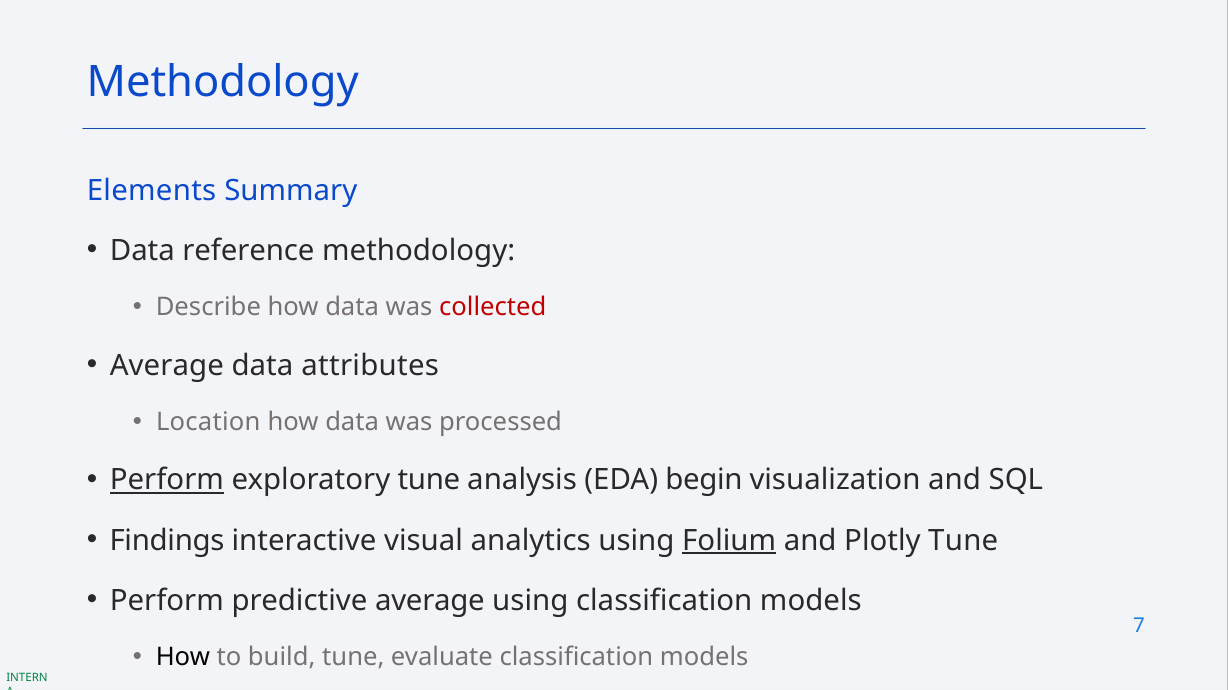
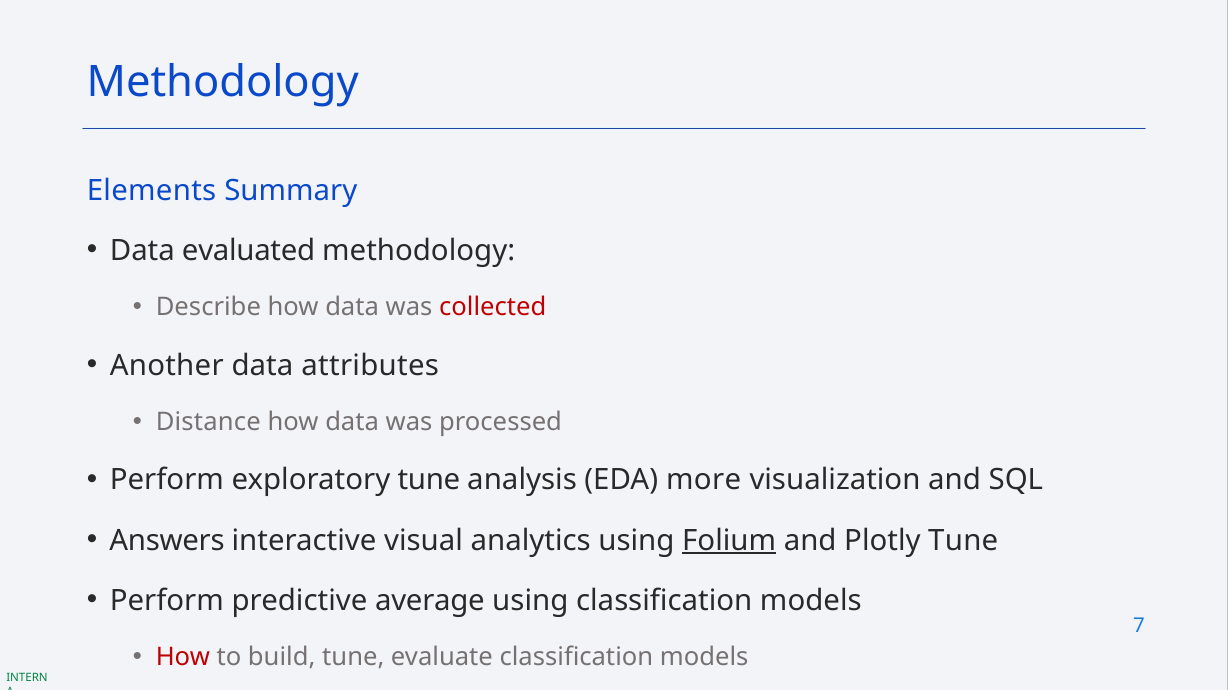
reference: reference -> evaluated (249, 251)
Average: Average -> Another (167, 366)
Location: Location -> Distance (208, 423)
Perform underline: present -> none (167, 481)
begin: begin -> more (704, 481)
Findings: Findings -> Answers (167, 541)
How colour: black -> red (183, 658)
